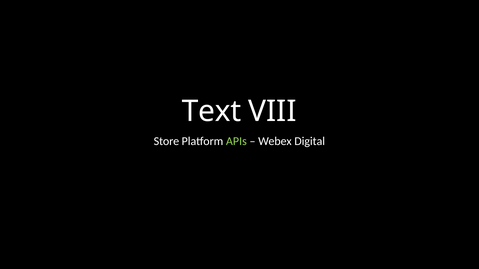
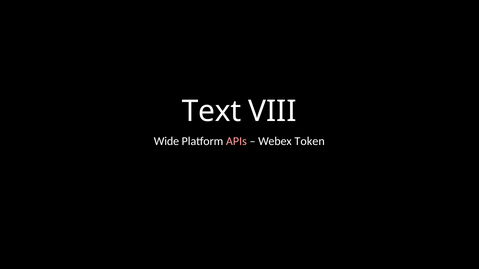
Store: Store -> Wide (166, 142)
APIs colour: light green -> pink (236, 142)
Digital: Digital -> Token (310, 142)
